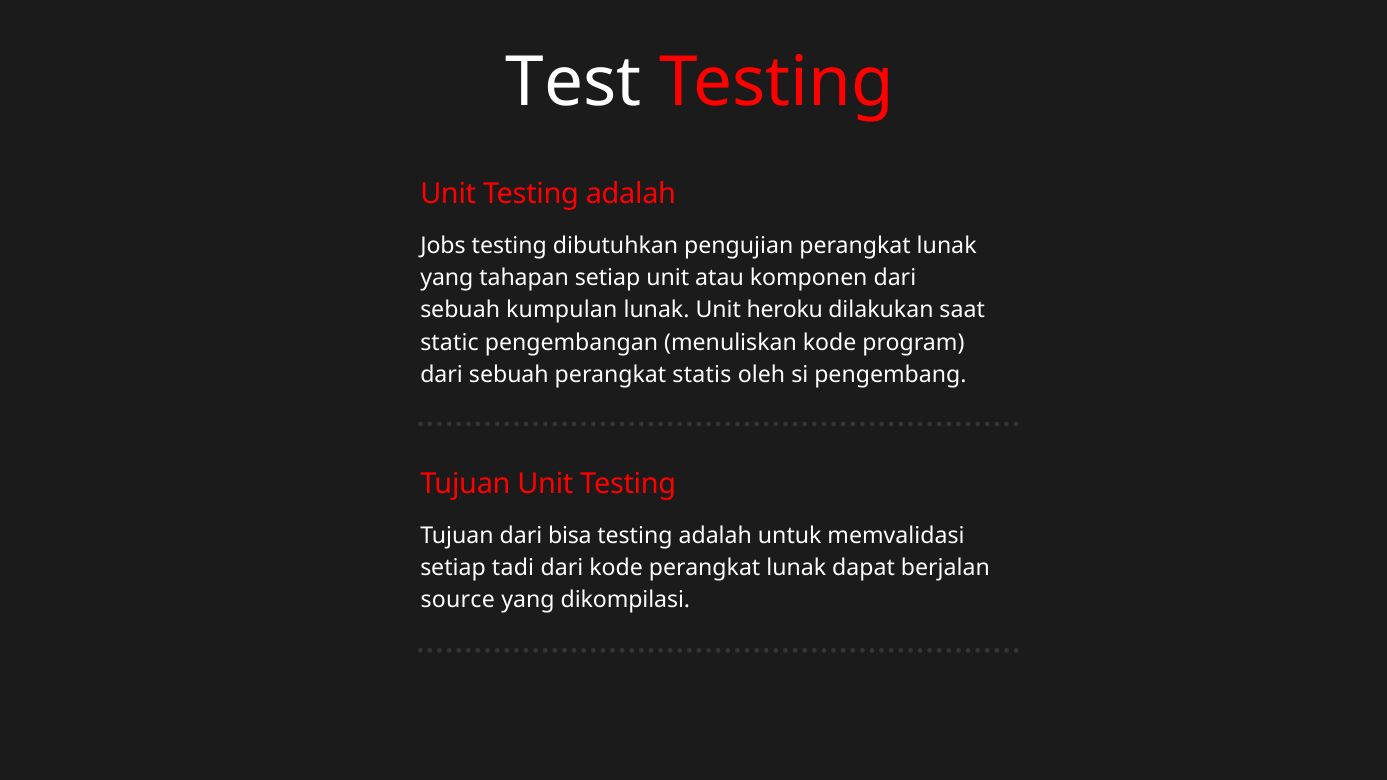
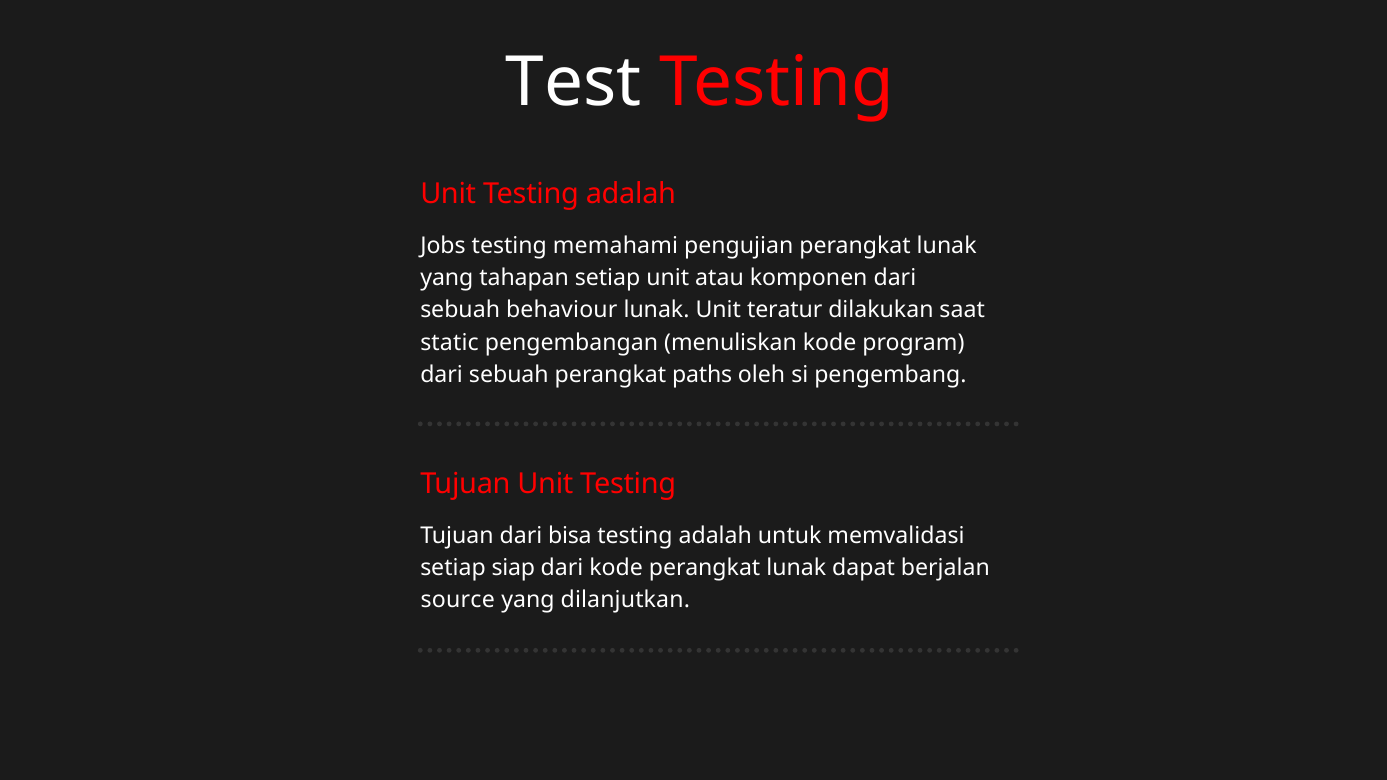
dibutuhkan: dibutuhkan -> memahami (615, 246)
kumpulan: kumpulan -> behaviour (562, 310)
heroku: heroku -> teratur (785, 310)
statis: statis -> paths (702, 375)
tadi: tadi -> siap (513, 568)
dikompilasi: dikompilasi -> dilanjutkan (625, 600)
